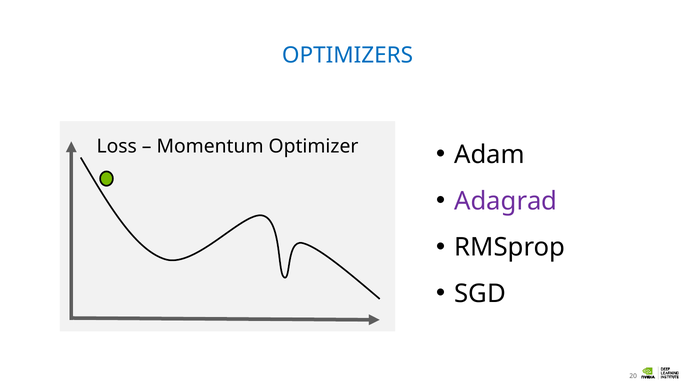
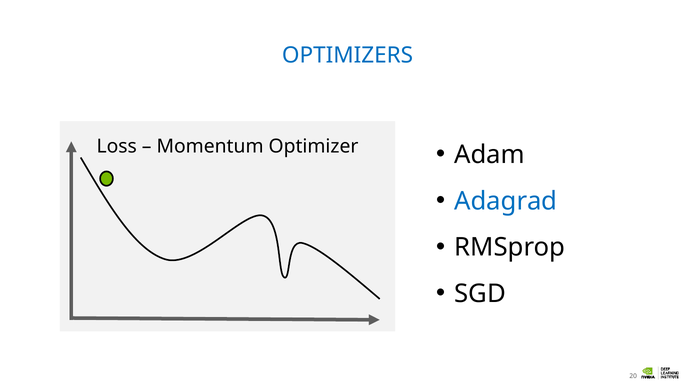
Adagrad colour: purple -> blue (506, 201)
